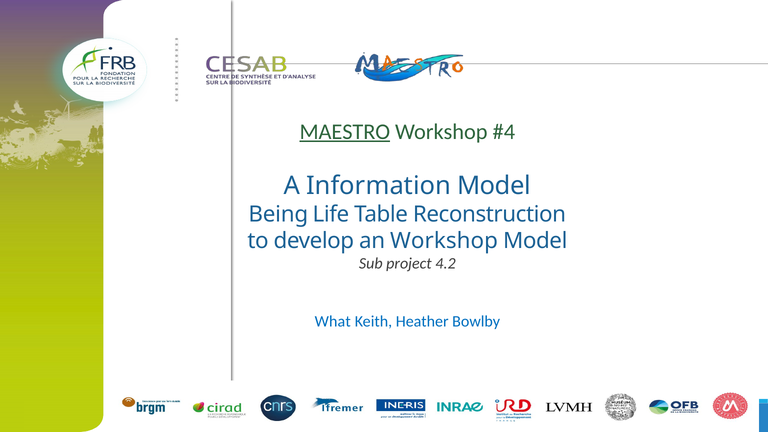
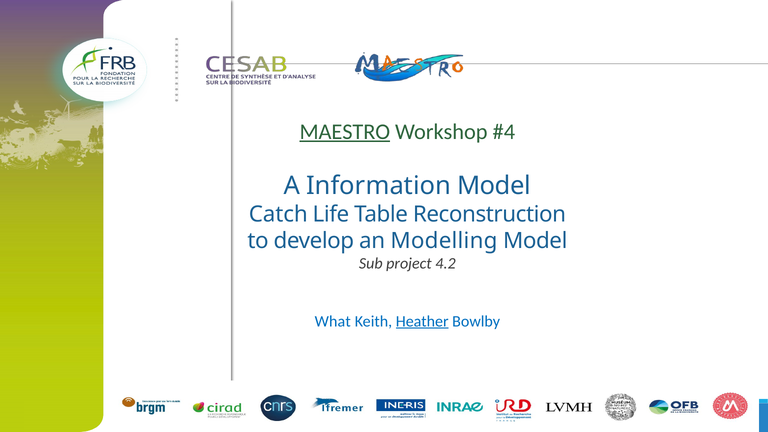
Being: Being -> Catch (278, 214)
an Workshop: Workshop -> Modelling (444, 241)
Heather underline: none -> present (422, 321)
